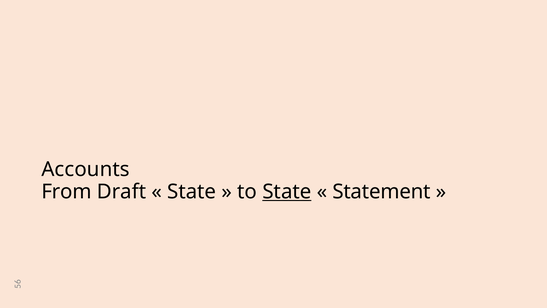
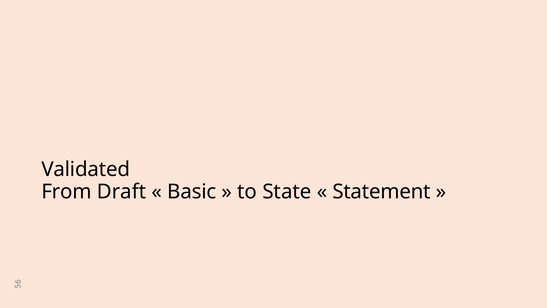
Accounts: Accounts -> Validated (86, 169)
State: State -> Basic (192, 191)
State underline: present -> none (287, 191)
